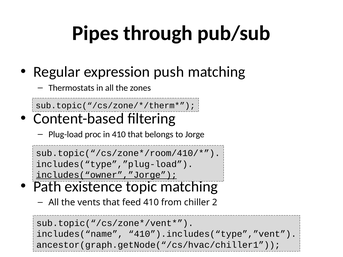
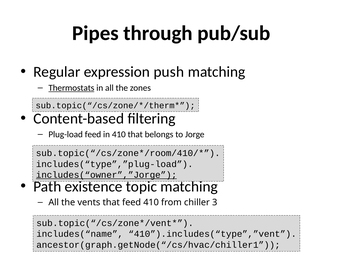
Thermostats underline: none -> present (71, 88)
Plug-load proc: proc -> feed (93, 135)
2: 2 -> 3 (215, 203)
